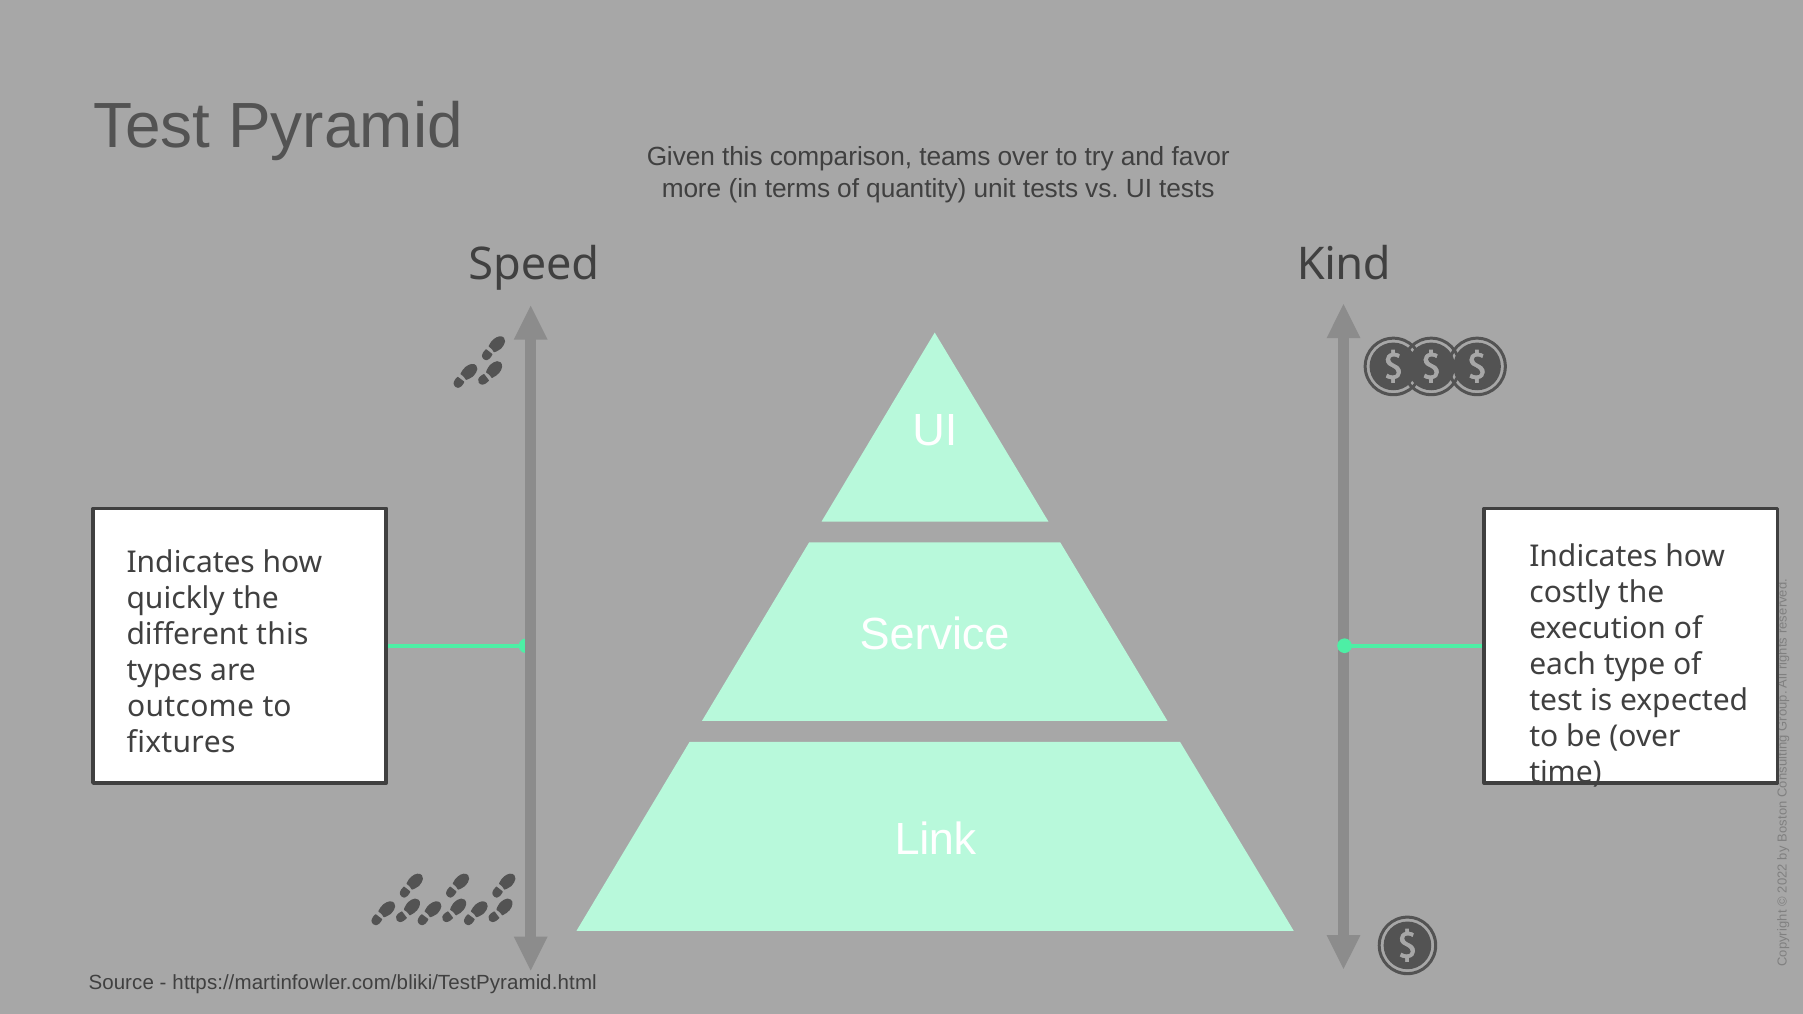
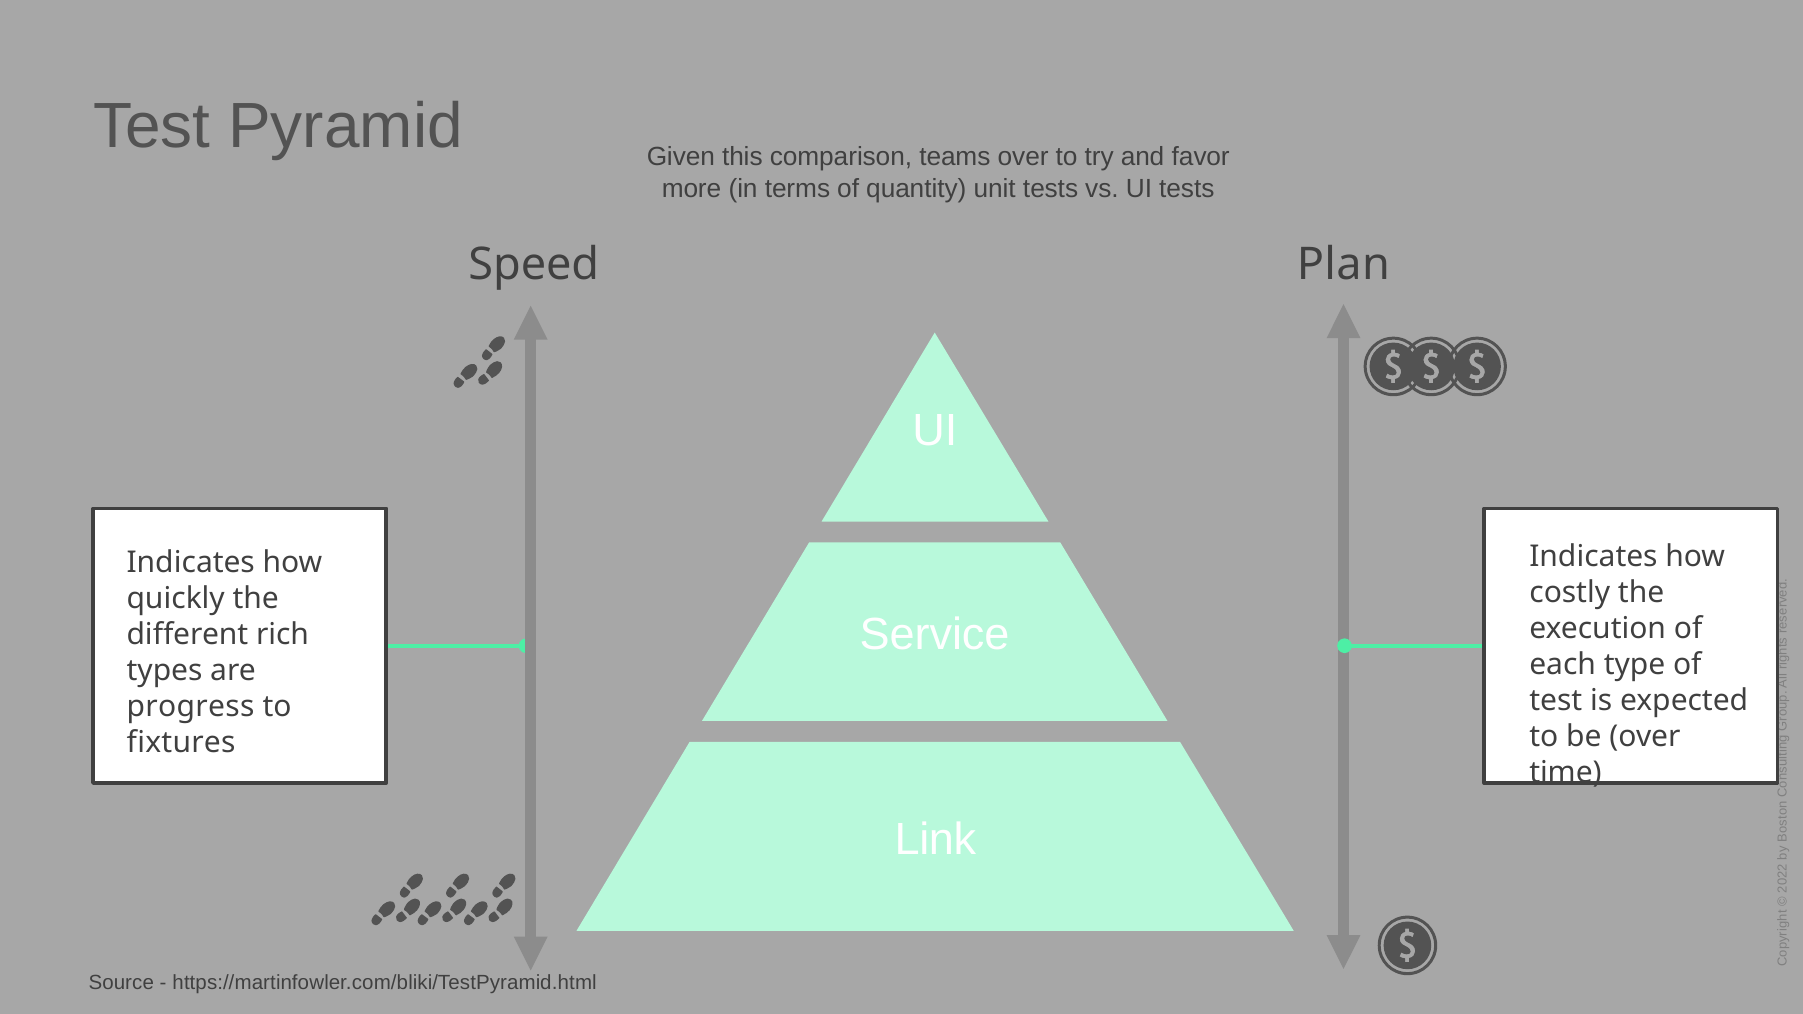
Kind: Kind -> Plan (1343, 265)
different this: this -> rich (283, 635)
outcome: outcome -> progress (191, 707)
